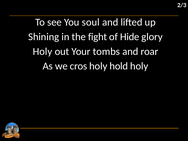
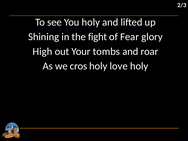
You soul: soul -> holy (91, 22)
Hide: Hide -> Fear (130, 37)
Holy: Holy -> High (42, 51)
hold: hold -> love (119, 66)
